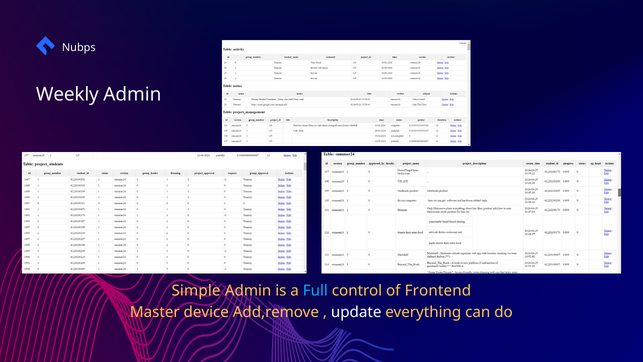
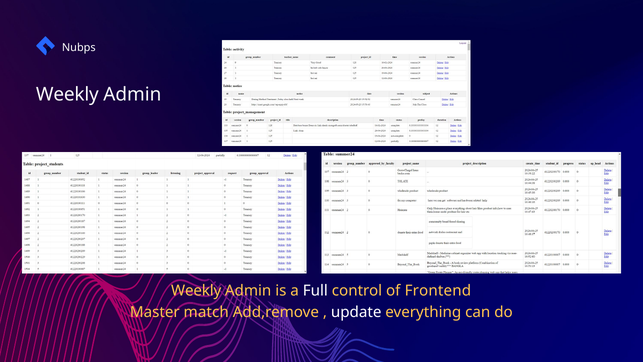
Simple: Simple -> Weekly (196, 291)
Full colour: light blue -> white (315, 291)
device: device -> match (206, 312)
